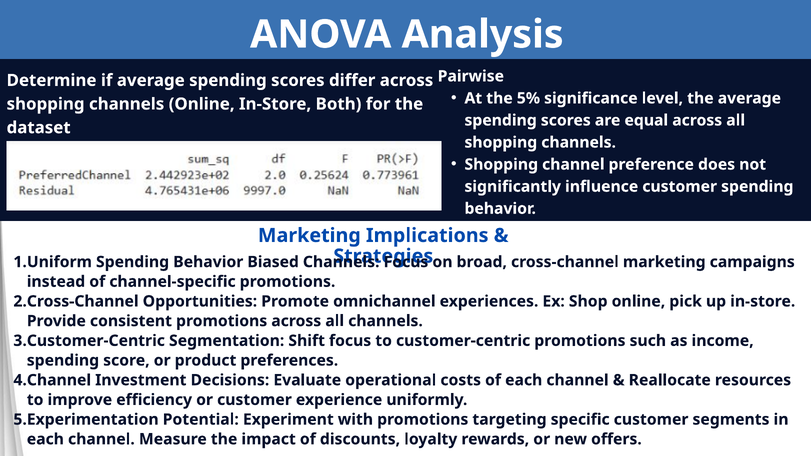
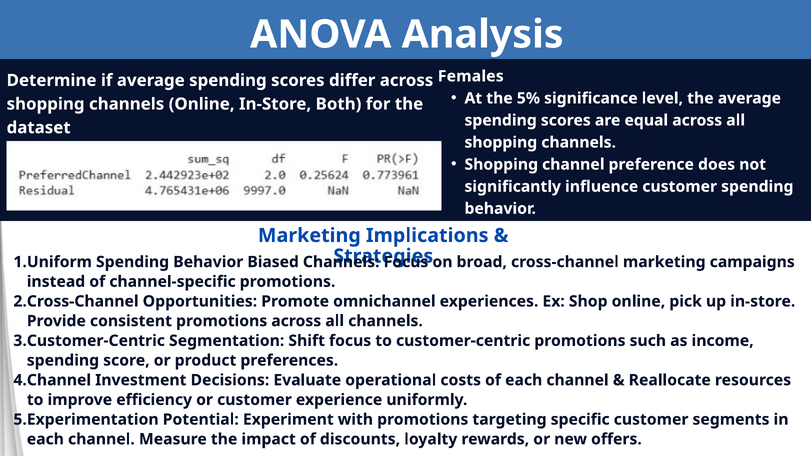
Pairwise: Pairwise -> Females (471, 76)
